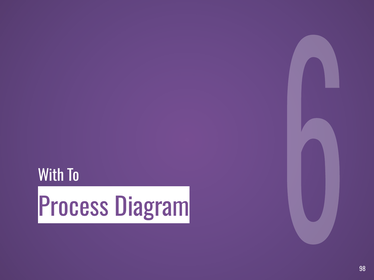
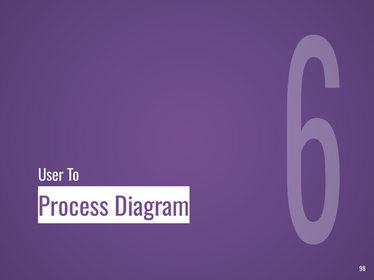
With: With -> User (51, 176)
